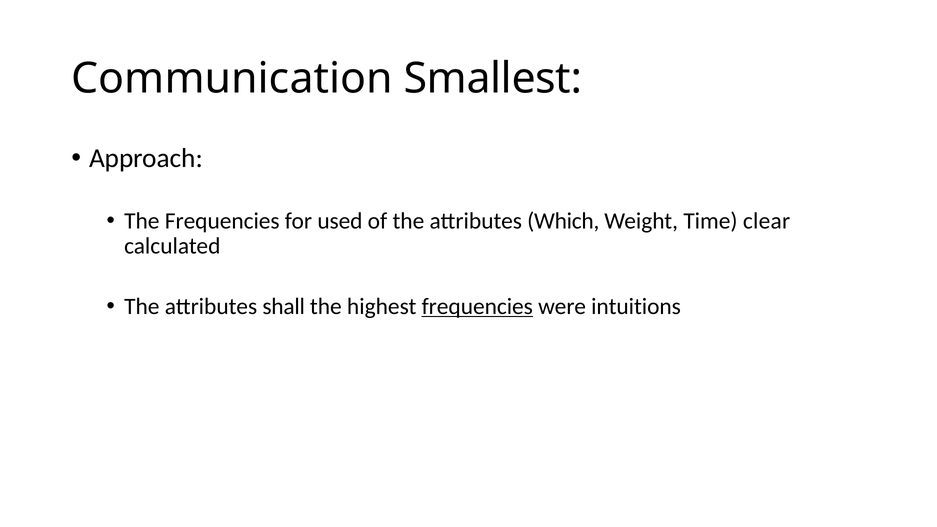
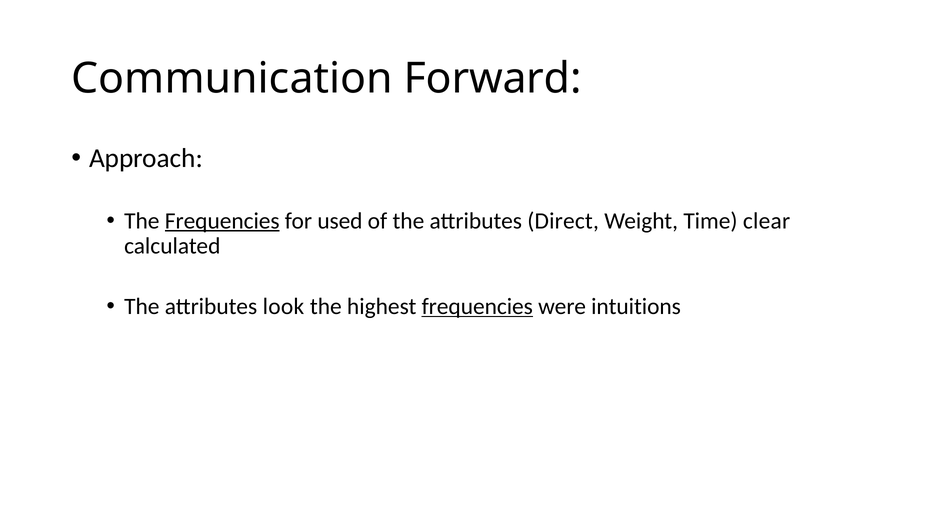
Smallest: Smallest -> Forward (493, 79)
Frequencies underline: none -> present (222, 221)
Which: Which -> Direct (563, 221)
shall: shall -> look (283, 306)
